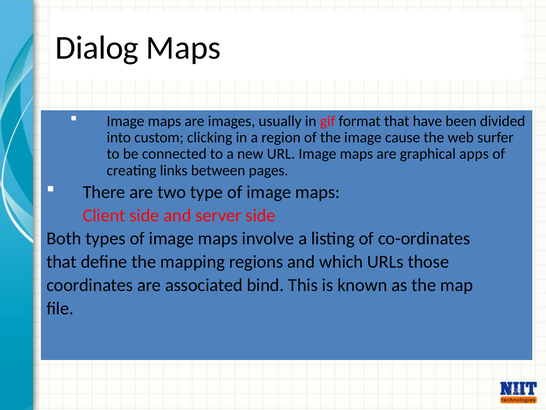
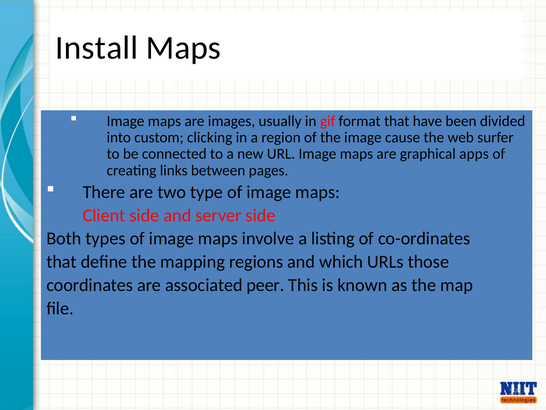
Dialog: Dialog -> Install (97, 48)
bind: bind -> peer (265, 285)
